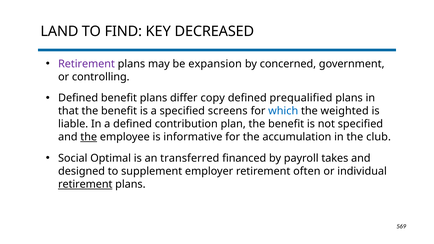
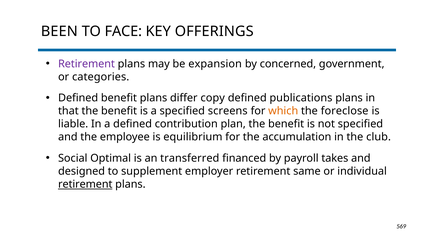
LAND: LAND -> BEEN (59, 32)
FIND: FIND -> FACE (123, 32)
DECREASED: DECREASED -> OFFERINGS (214, 32)
controlling: controlling -> categories (101, 77)
prequalified: prequalified -> publications (301, 98)
which colour: blue -> orange (283, 111)
weighted: weighted -> foreclose (345, 111)
the underline: present -> none (89, 137)
informative: informative -> equilibrium (193, 137)
often: often -> same (307, 171)
